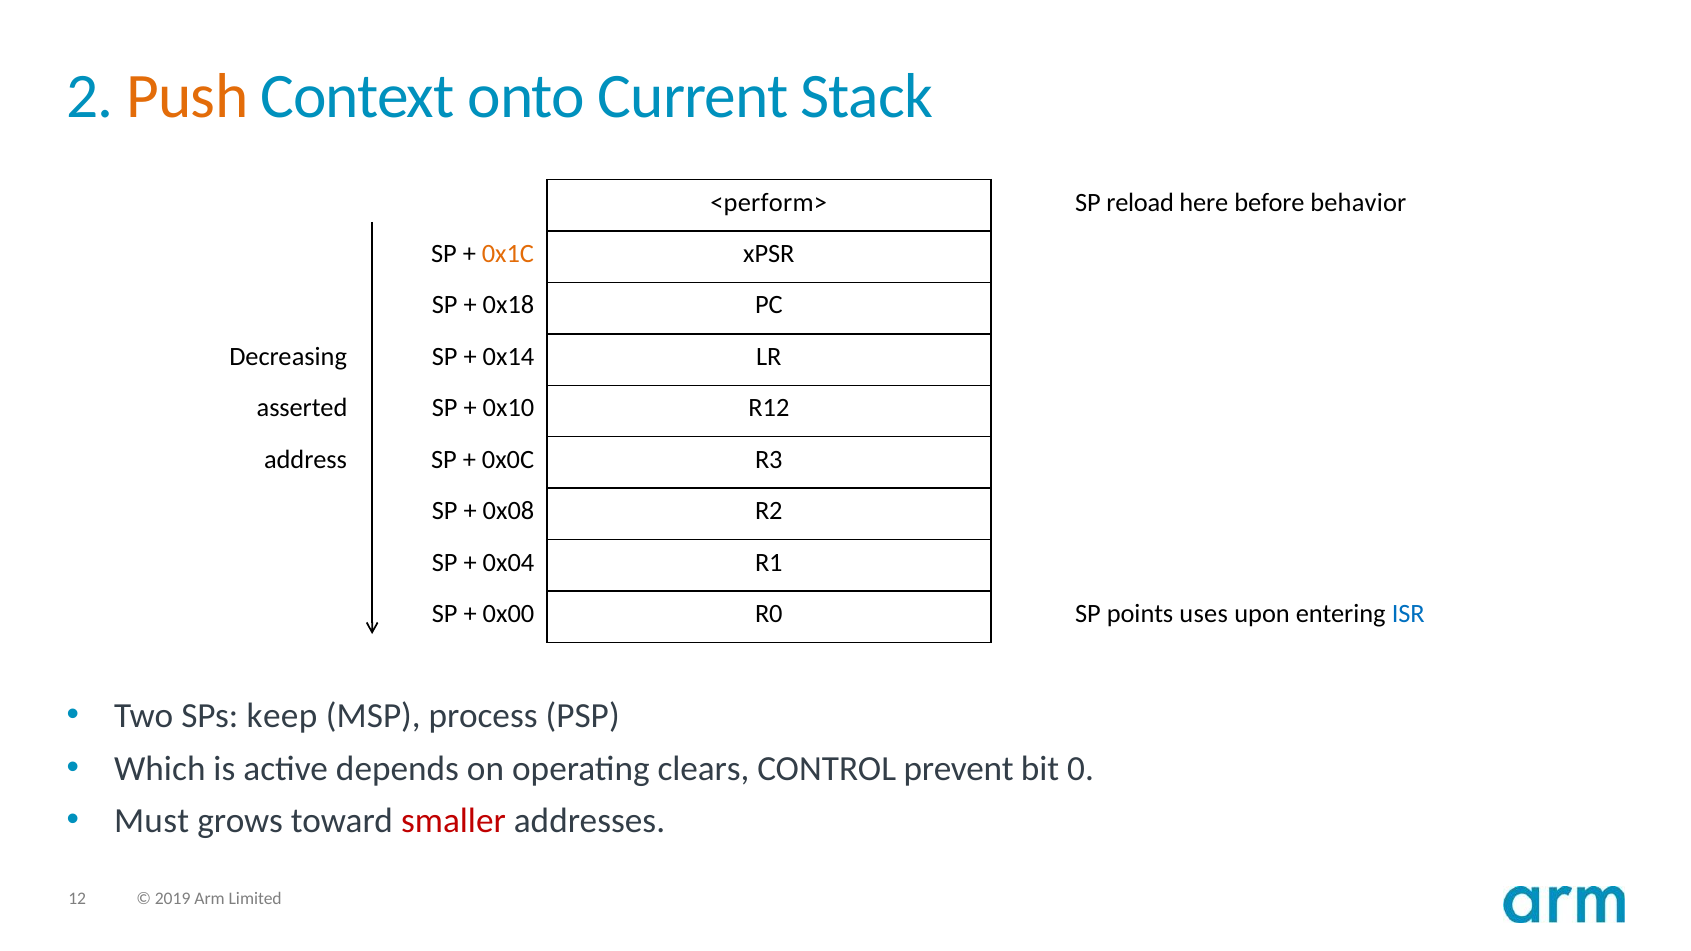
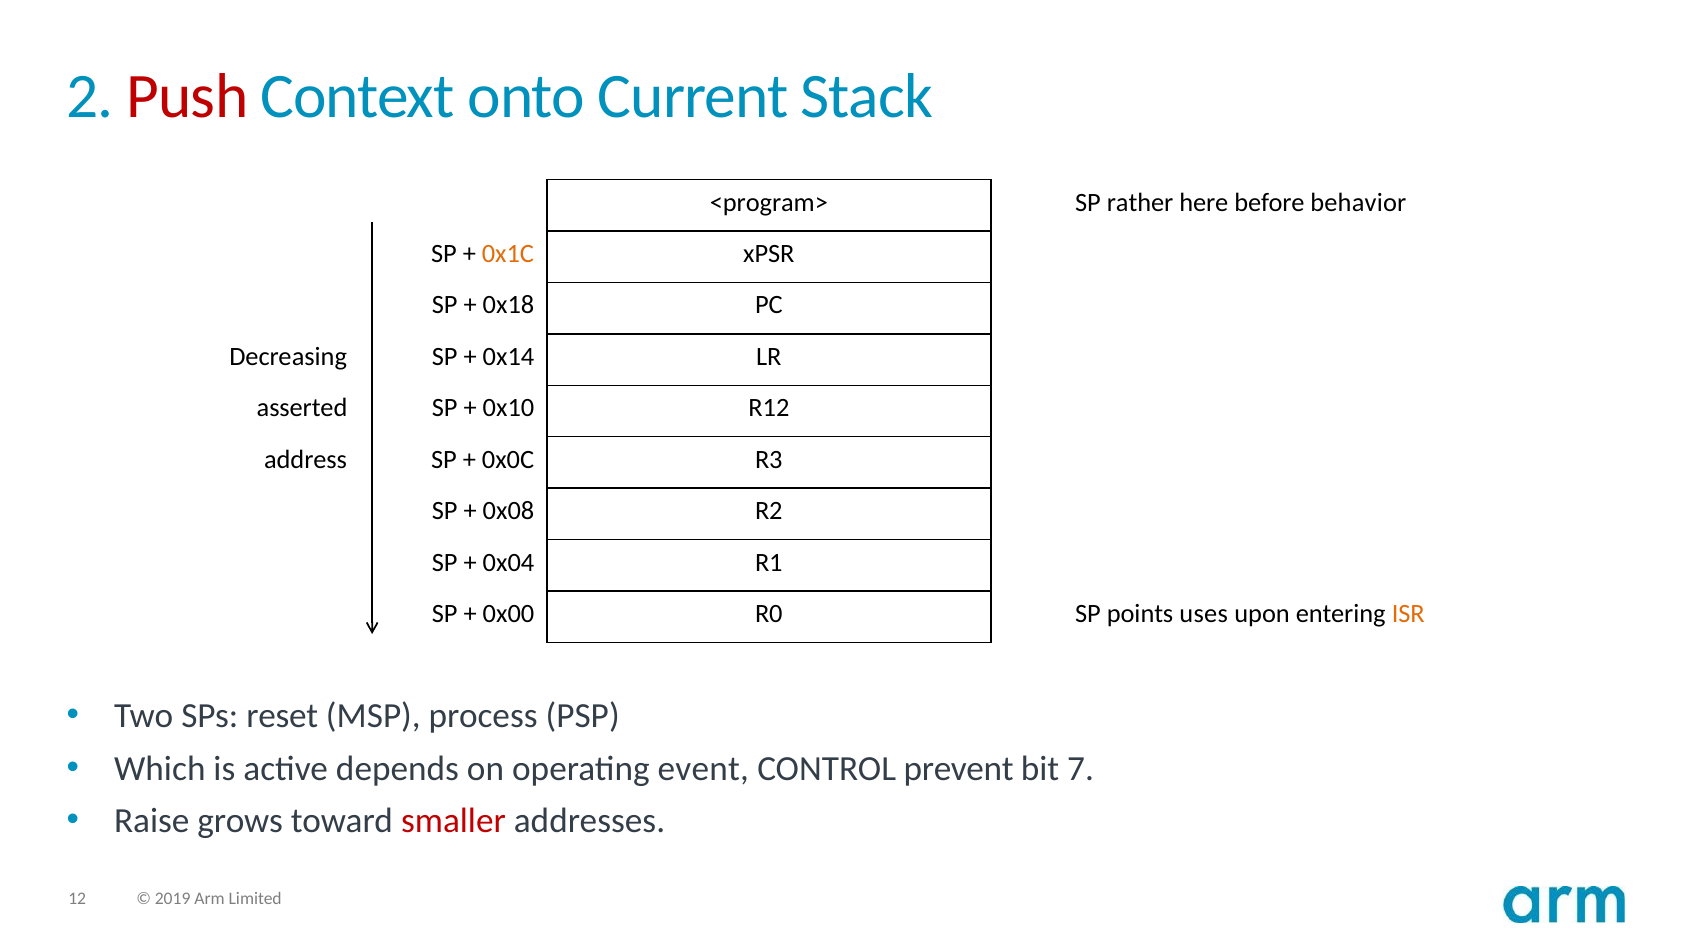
Push colour: orange -> red (187, 97)
<perform>: <perform> -> <program> (769, 202)
reload: reload -> rather (1140, 202)
ISR colour: blue -> orange (1408, 614)
keep: keep -> reset (282, 716)
clears: clears -> event (703, 769)
0: 0 -> 7 (1081, 769)
Must: Must -> Raise (152, 821)
